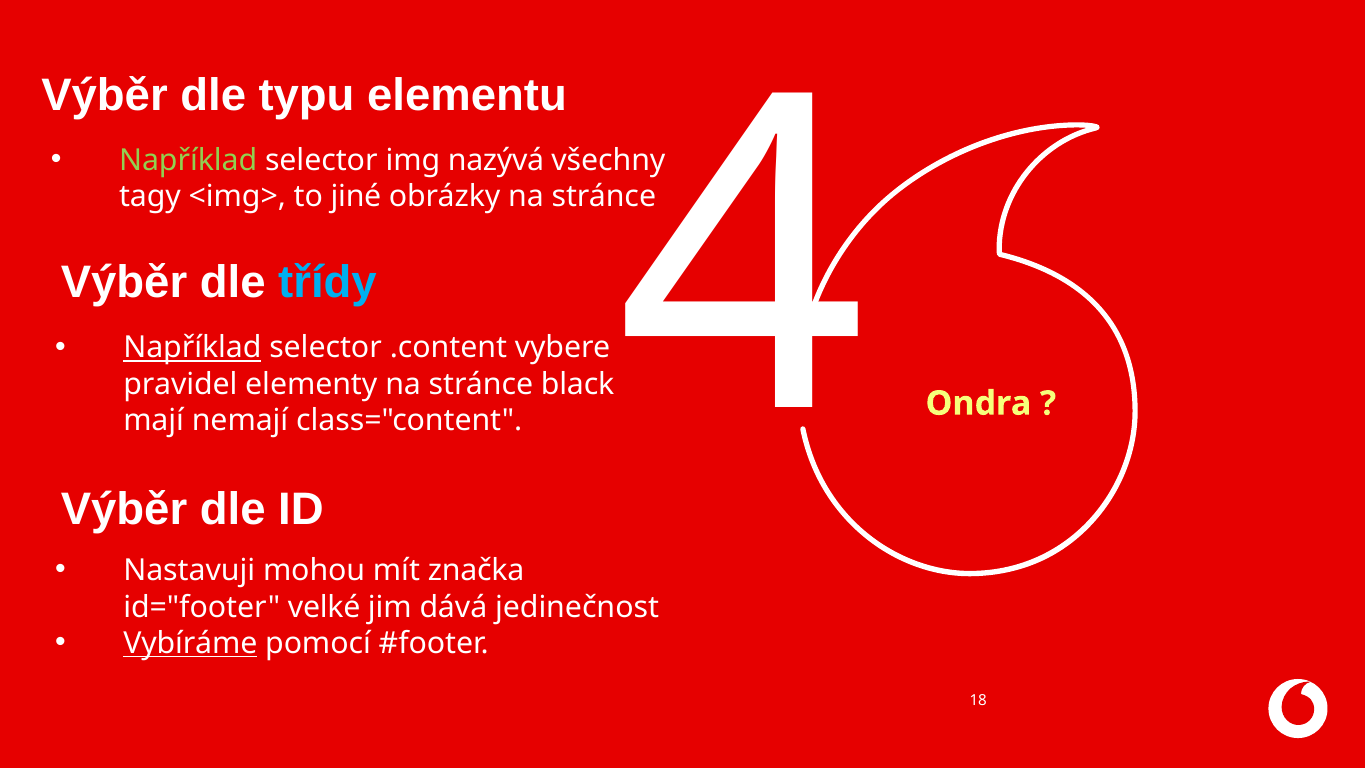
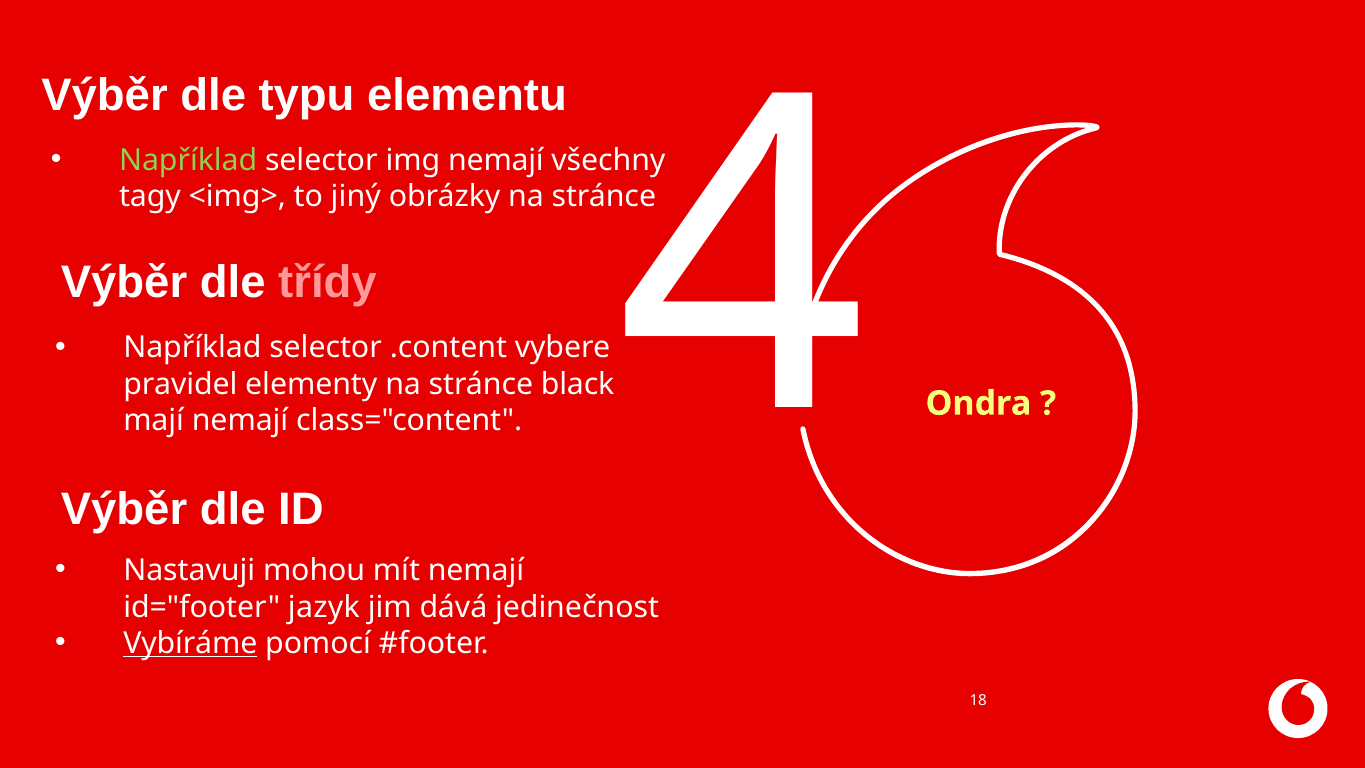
img nazývá: nazývá -> nemají (496, 161)
jiné: jiné -> jiný (356, 197)
třídy colour: light blue -> pink (327, 282)
Například underline: present -> none (192, 348)
mít značka: značka -> nemají (476, 570)
velké: velké -> jazyk (324, 607)
